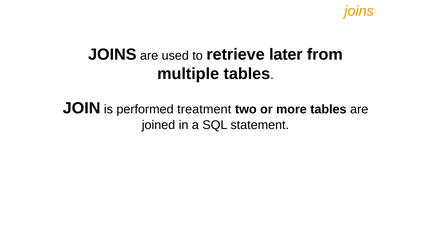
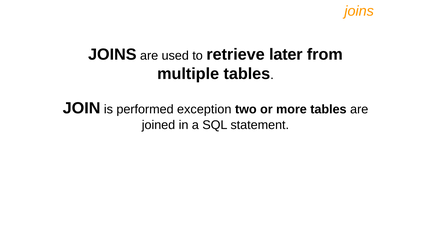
treatment: treatment -> exception (204, 110)
